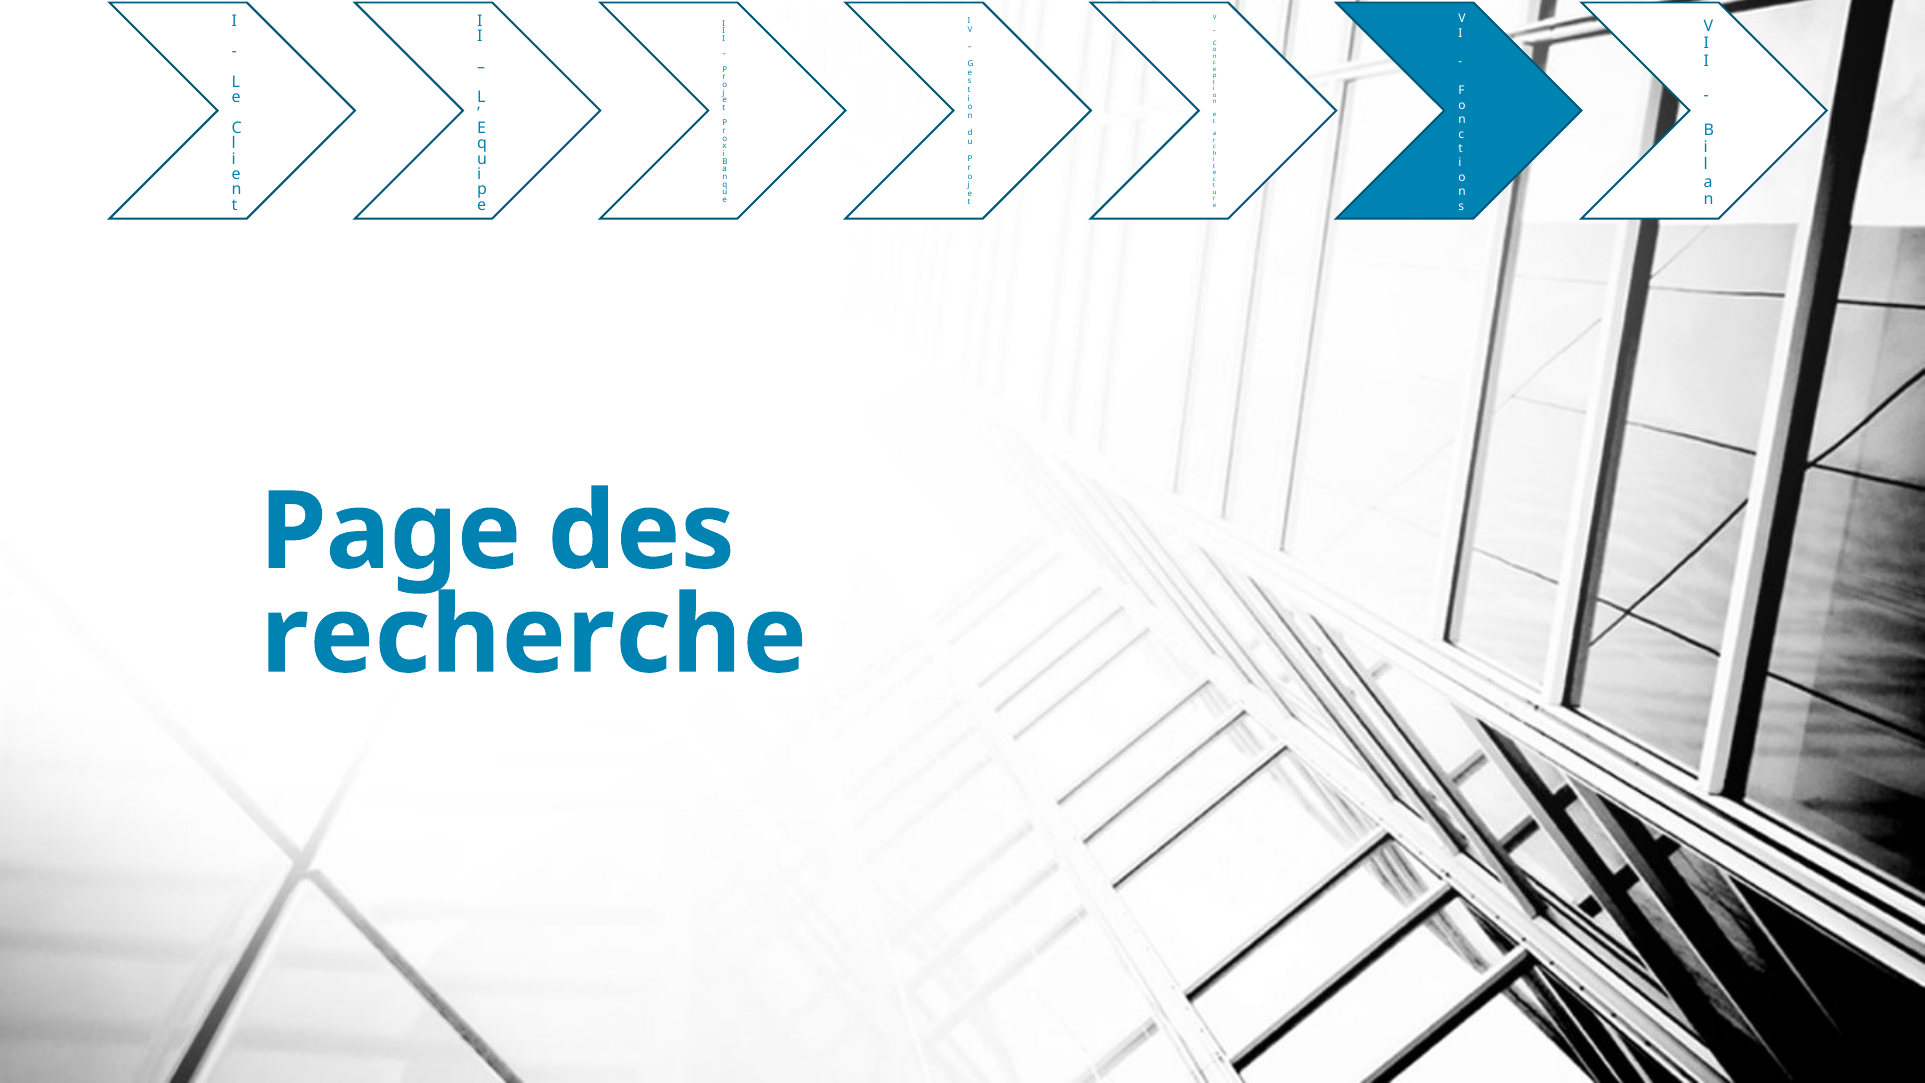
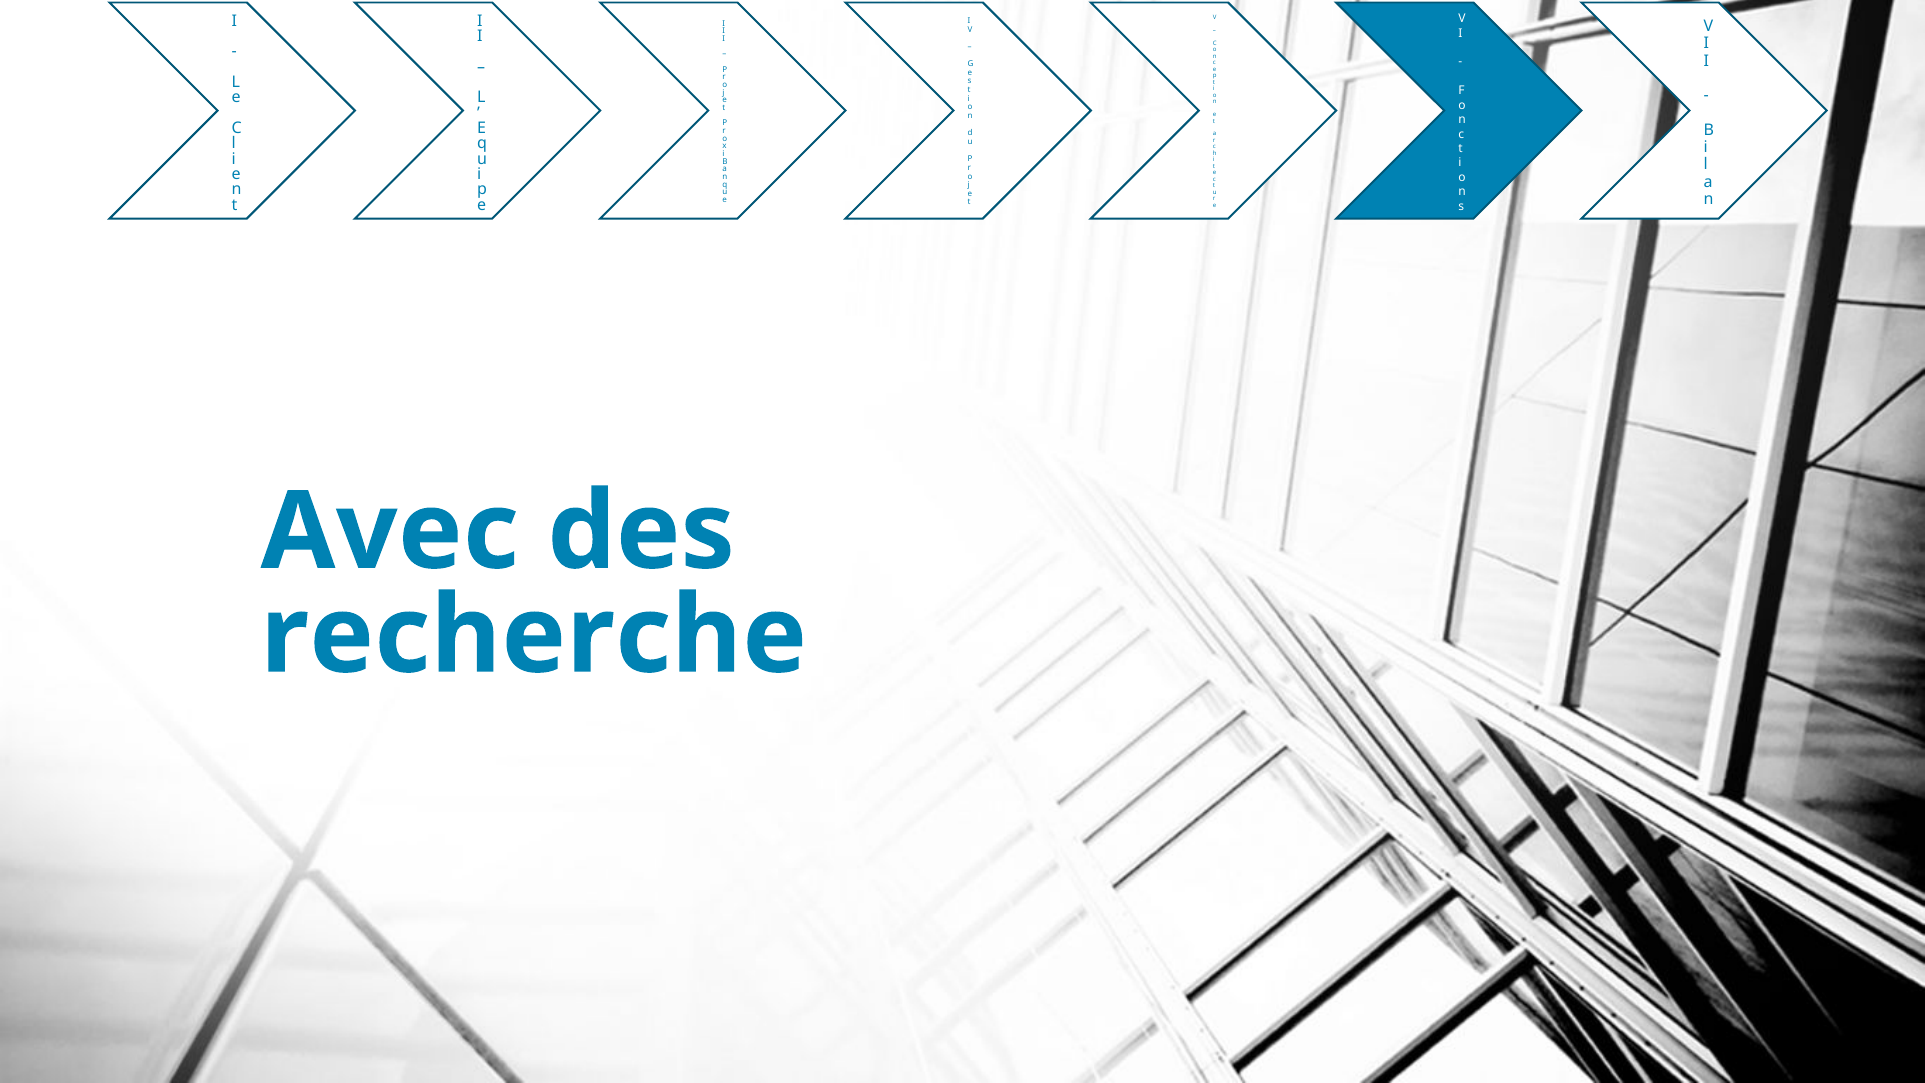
Page: Page -> Avec (390, 532)
